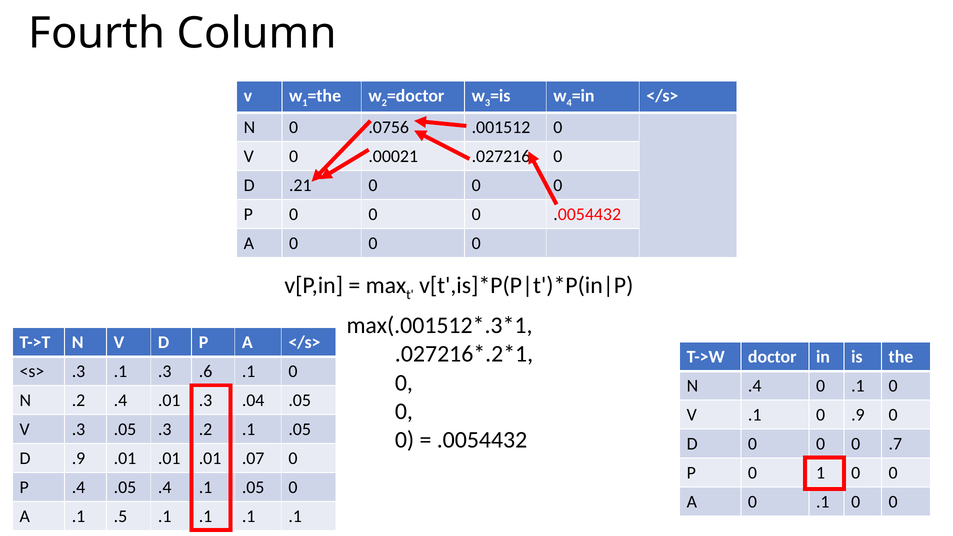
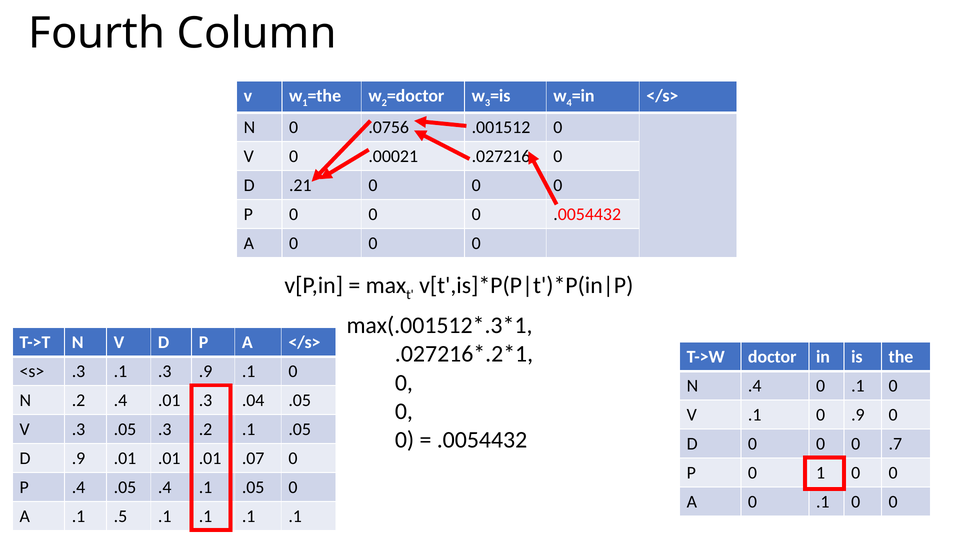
.3 .6: .6 -> .9 (206, 371)
